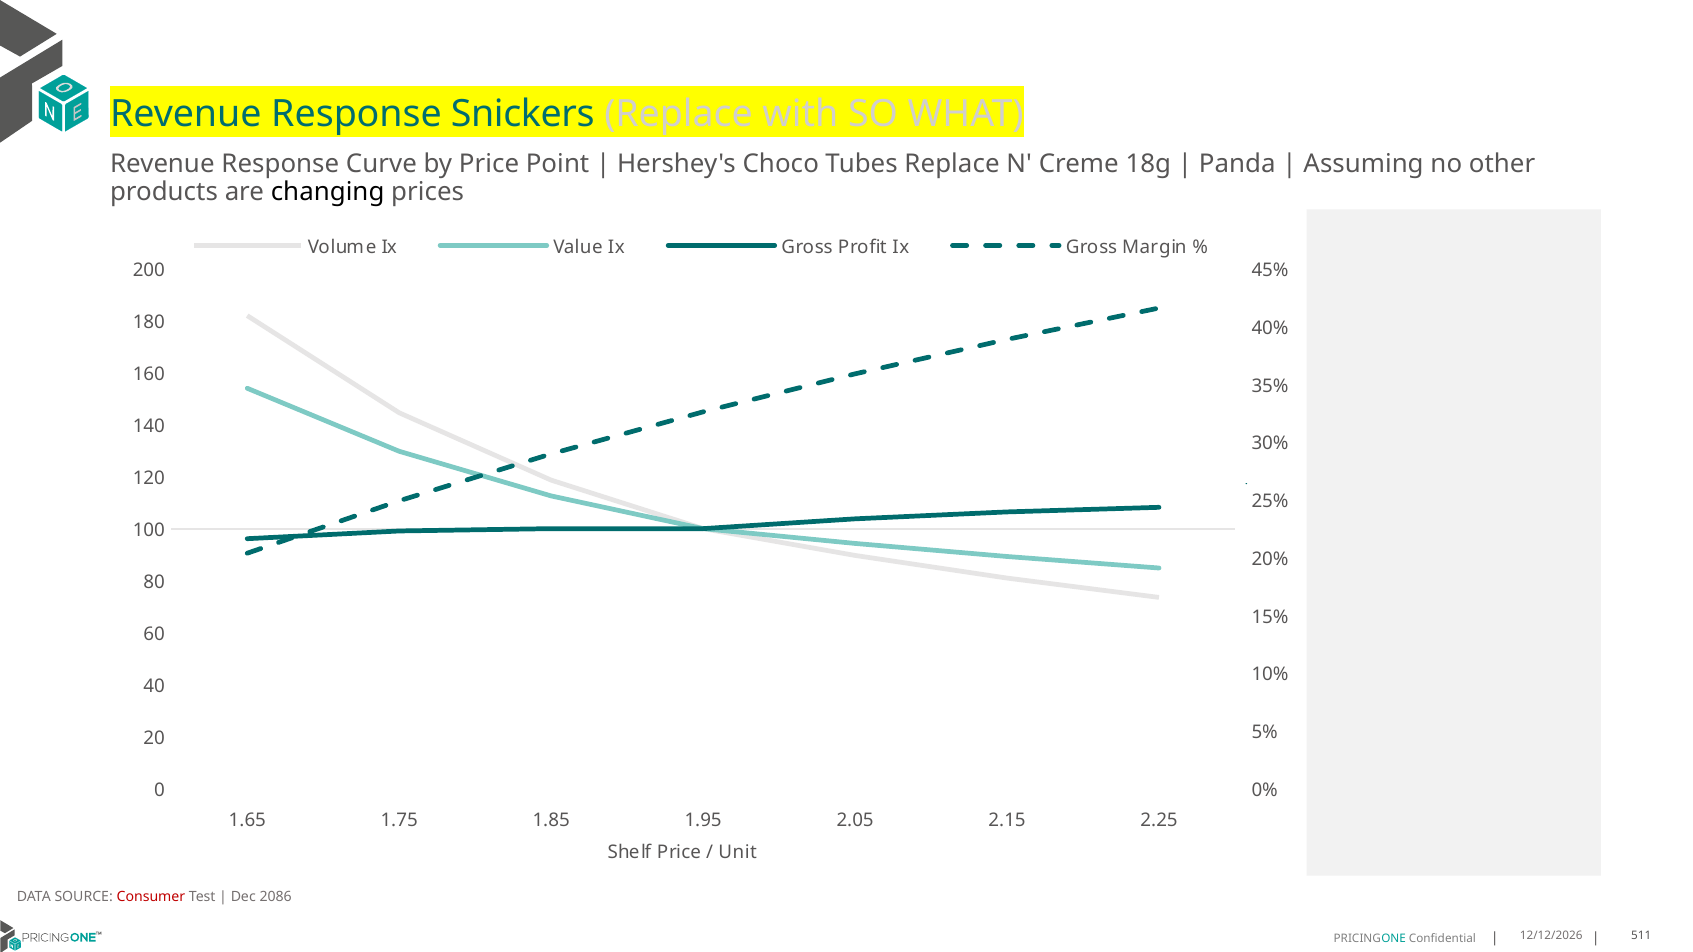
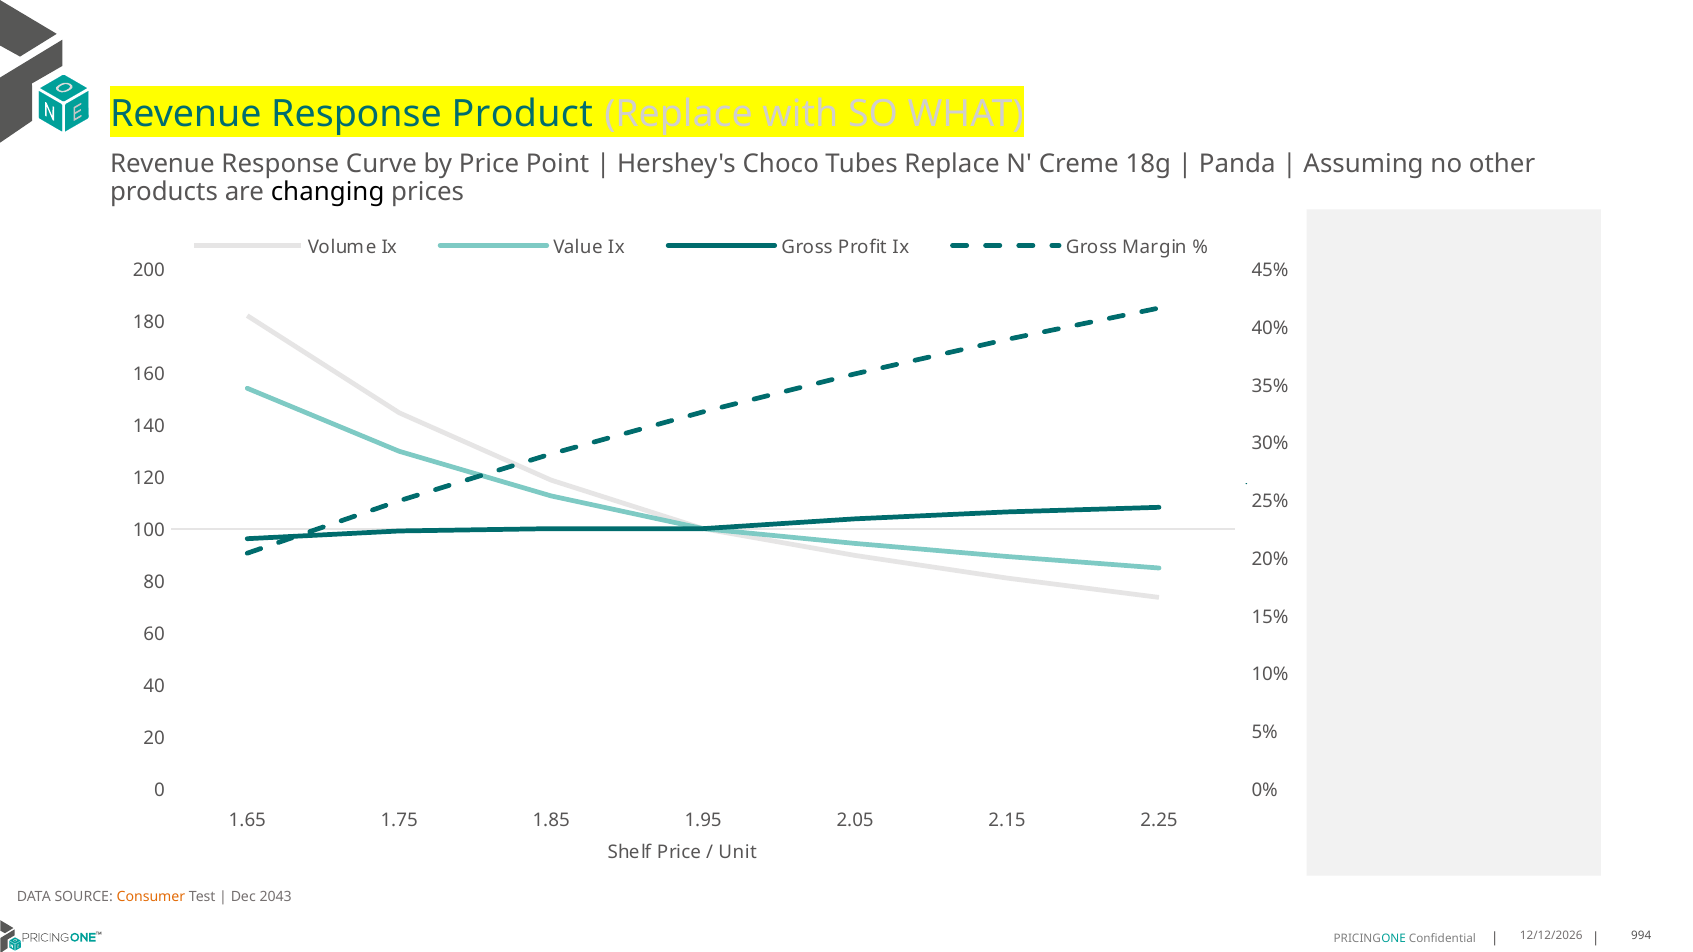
Snickers: Snickers -> Product (522, 114)
Consumer colour: red -> orange (151, 897)
2086: 2086 -> 2043 (276, 897)
511: 511 -> 994 (1641, 936)
